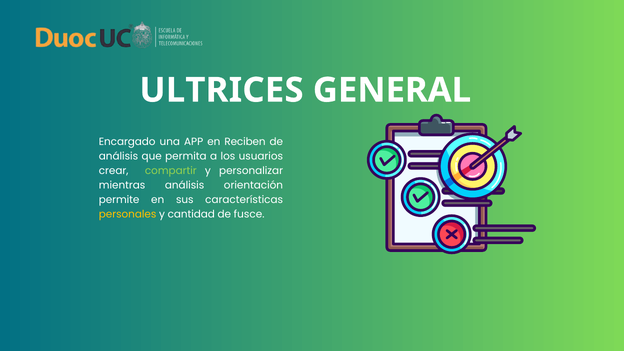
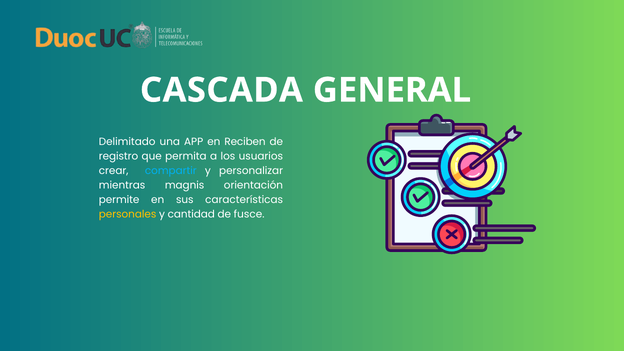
ULTRICES: ULTRICES -> CASCADA (221, 90)
Encargado: Encargado -> Delimitado (127, 142)
análisis: análisis -> registro (118, 156)
compartir colour: light green -> light blue (171, 171)
mientras análisis: análisis -> magnis (185, 185)
